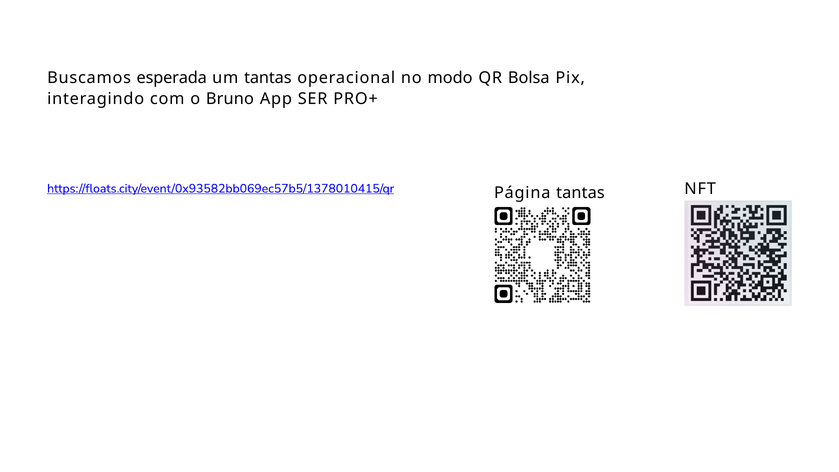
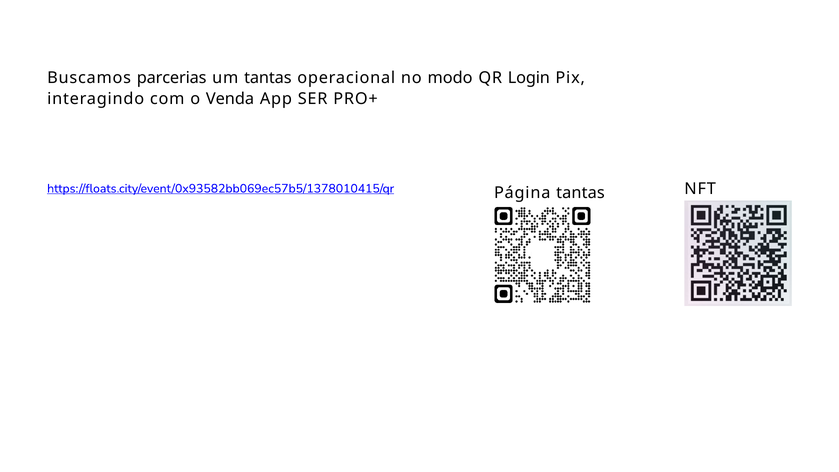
esperada: esperada -> parcerias (172, 78)
Bolsa: Bolsa -> Login (529, 78)
Bruno: Bruno -> Venda (230, 99)
